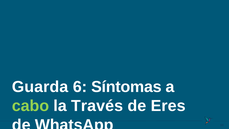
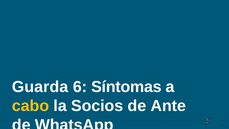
cabo colour: light green -> yellow (31, 106)
Través: Través -> Socios (97, 106)
Eres: Eres -> Ante (168, 106)
